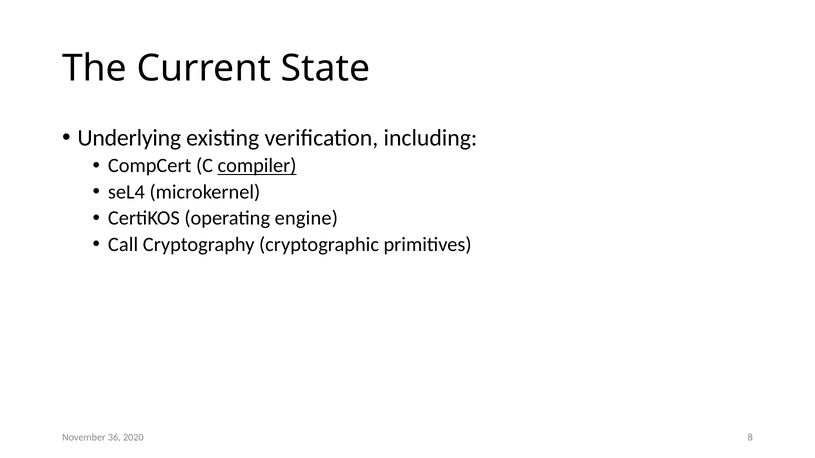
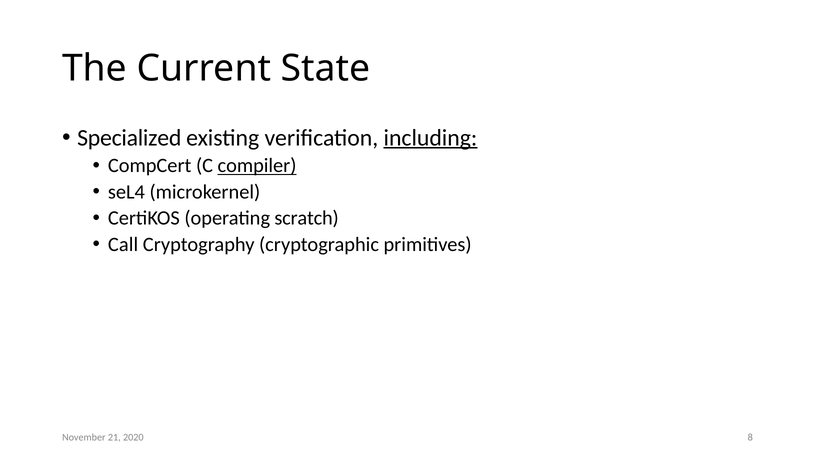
Underlying: Underlying -> Specialized (129, 138)
including underline: none -> present (430, 138)
engine: engine -> scratch (307, 218)
36: 36 -> 21 (114, 438)
